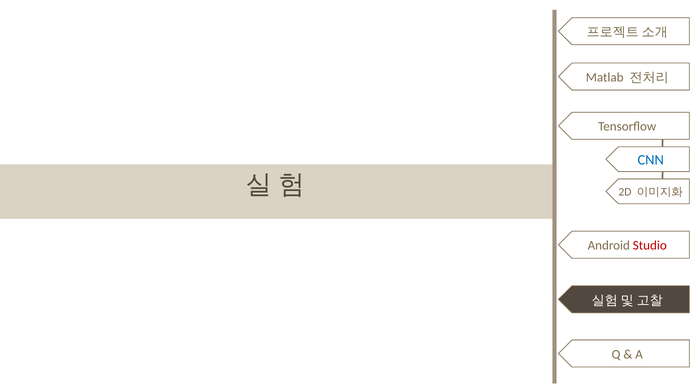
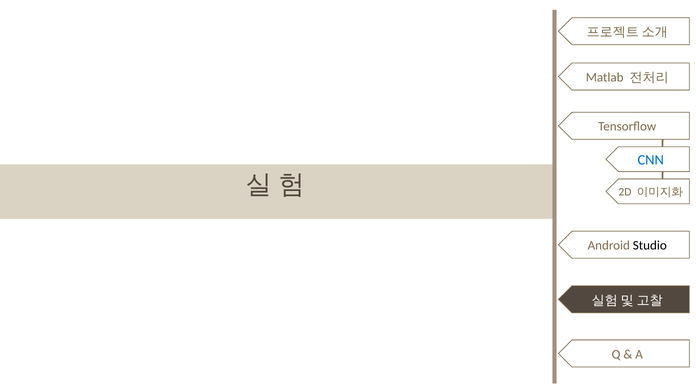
Studio colour: red -> black (650, 246)
